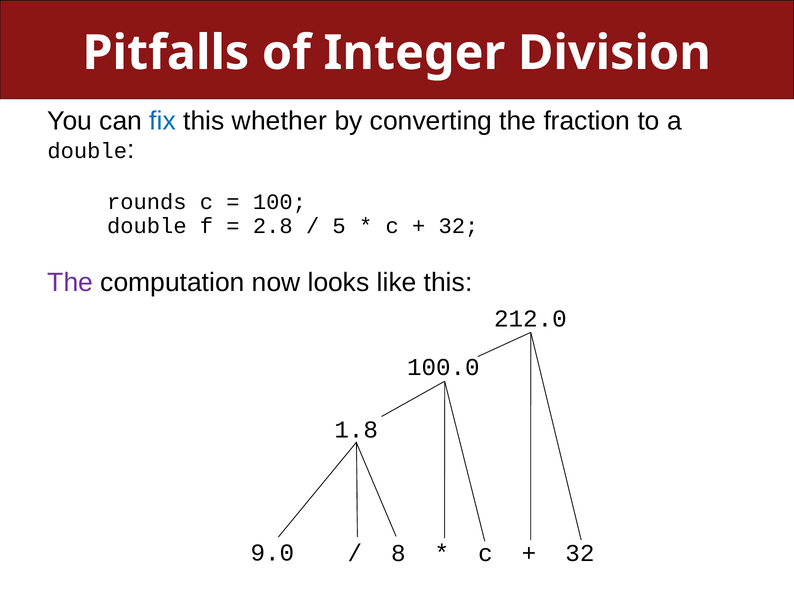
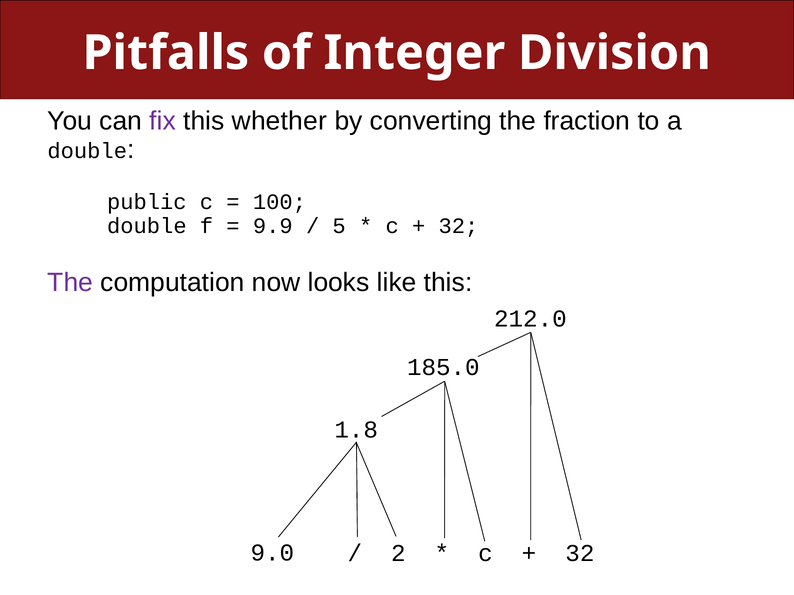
fix colour: blue -> purple (163, 121)
rounds: rounds -> public (147, 202)
2.8: 2.8 -> 9.9 (273, 226)
100.0: 100.0 -> 185.0 (443, 367)
8: 8 -> 2 (398, 554)
